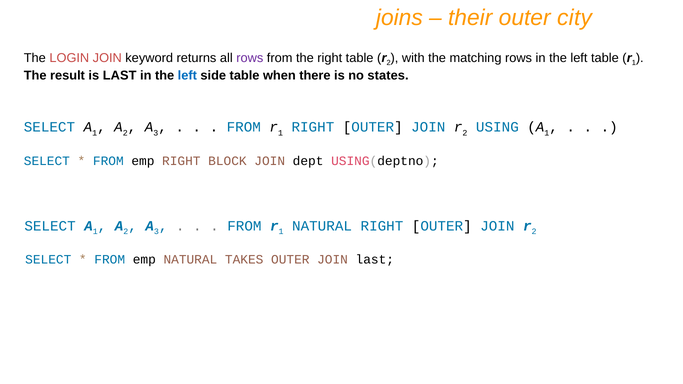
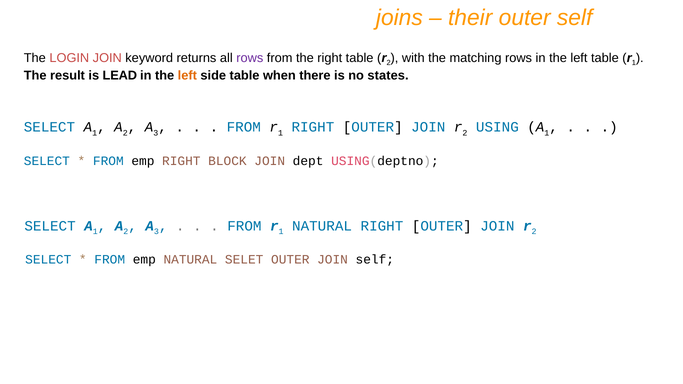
outer city: city -> self (575, 18)
is LAST: LAST -> LEAD (120, 75)
left colour: blue -> orange (187, 75)
TAKES: TAKES -> SELET (244, 260)
JOIN last: last -> self (375, 260)
